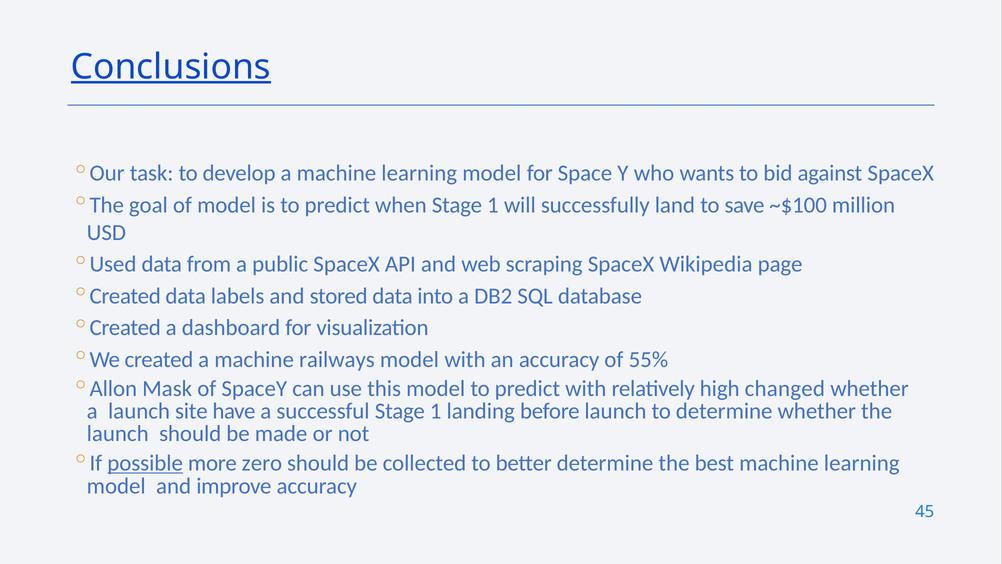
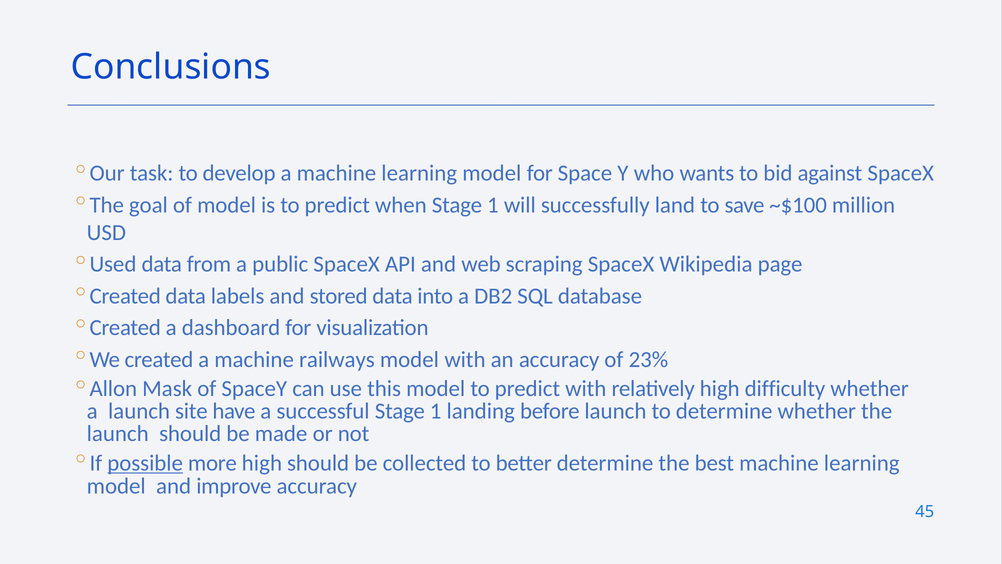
Conclusions underline: present -> none (171, 67)
55%: 55% -> 23% (648, 359)
changed: changed -> difficulty (785, 388)
more zero: zero -> high (262, 463)
